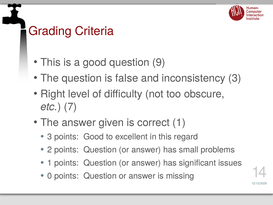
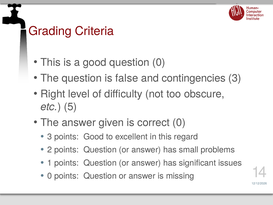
question 9: 9 -> 0 (159, 62)
inconsistency: inconsistency -> contingencies (194, 78)
7: 7 -> 5 (70, 107)
correct 1: 1 -> 0 (179, 122)
